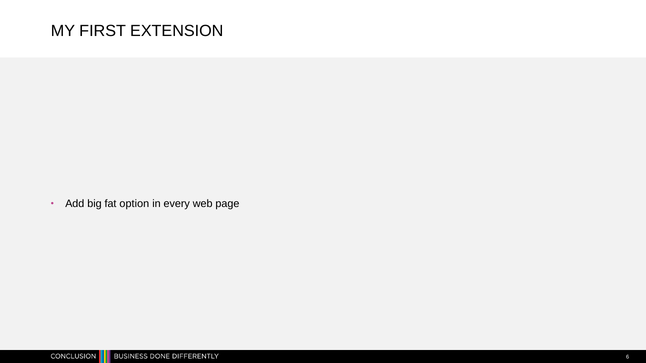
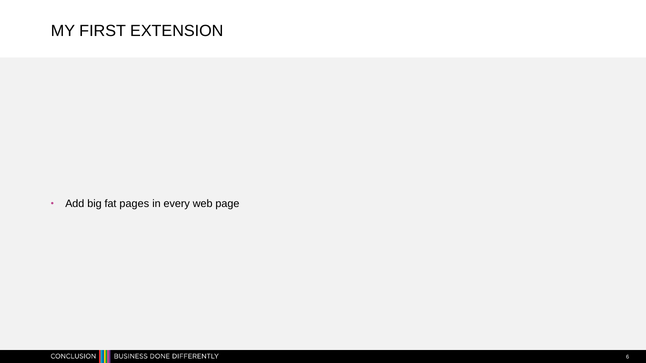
option: option -> pages (134, 204)
